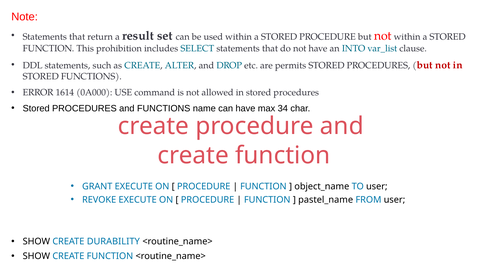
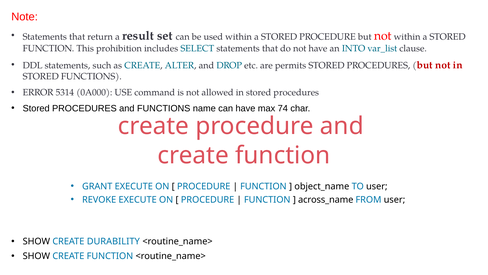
1614: 1614 -> 5314 (65, 92)
34: 34 -> 74 (283, 108)
pastel_name: pastel_name -> across_name (326, 199)
